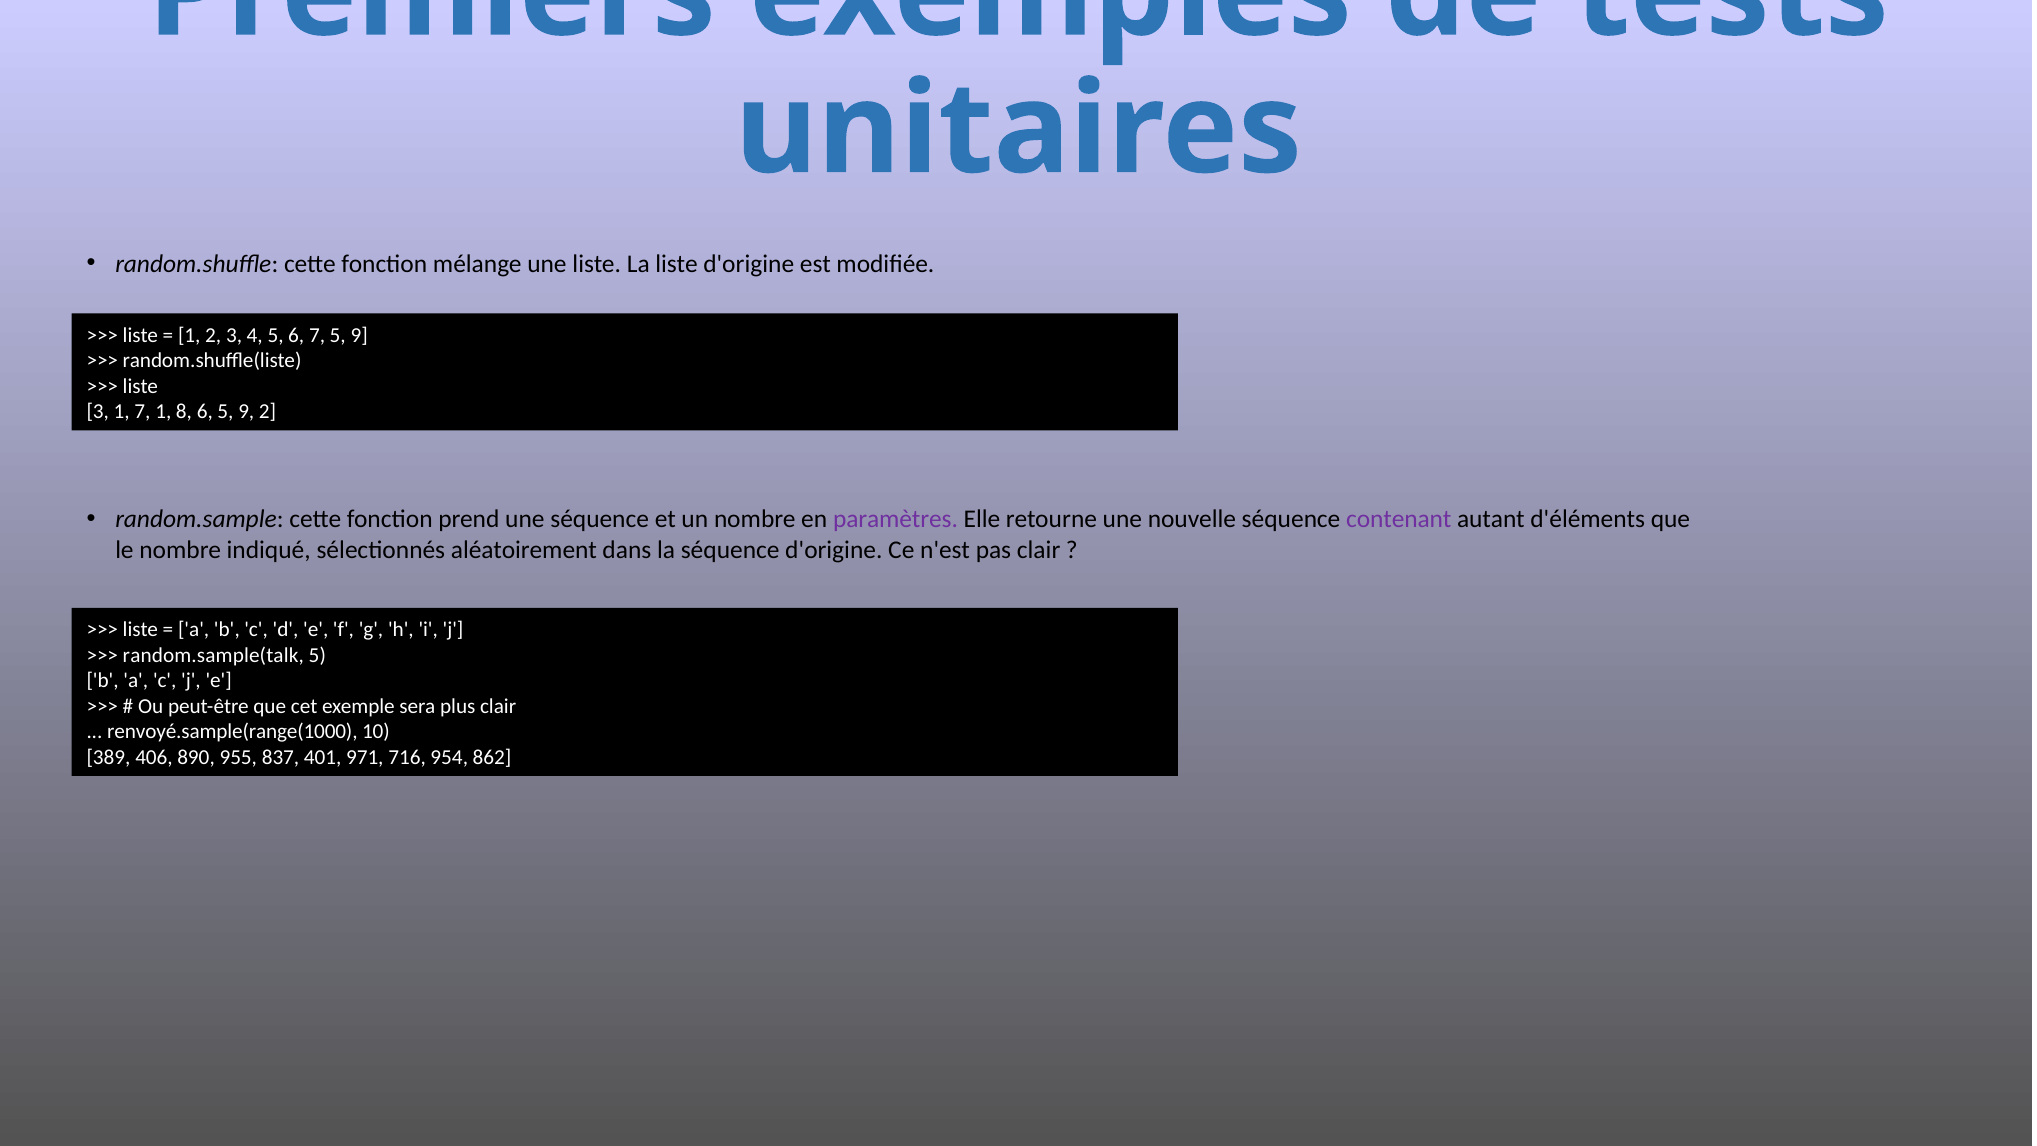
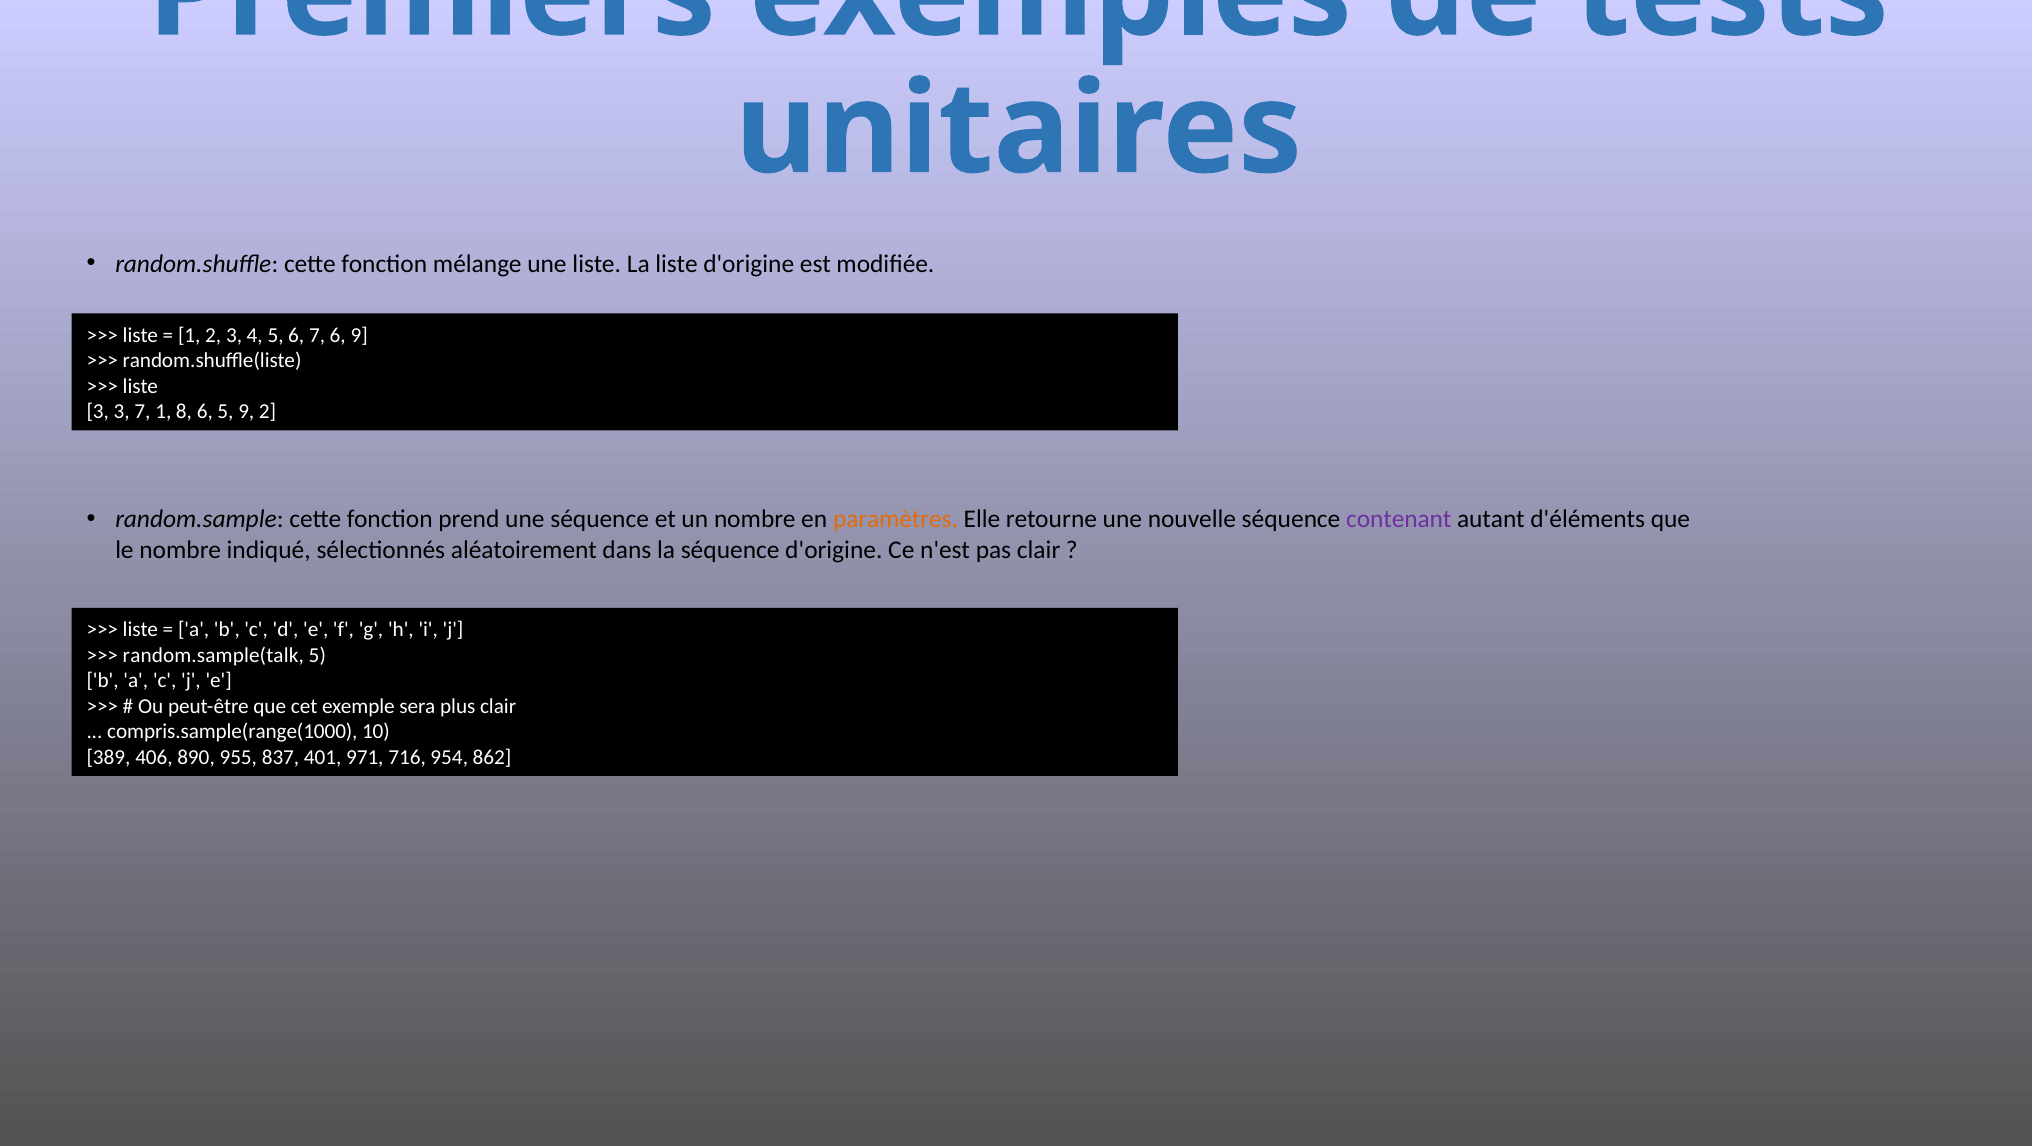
7 5: 5 -> 6 (338, 335)
3 1: 1 -> 3 (122, 412)
paramètres colour: purple -> orange (895, 519)
renvoyé.sample(range(1000: renvoyé.sample(range(1000 -> compris.sample(range(1000 (232, 731)
